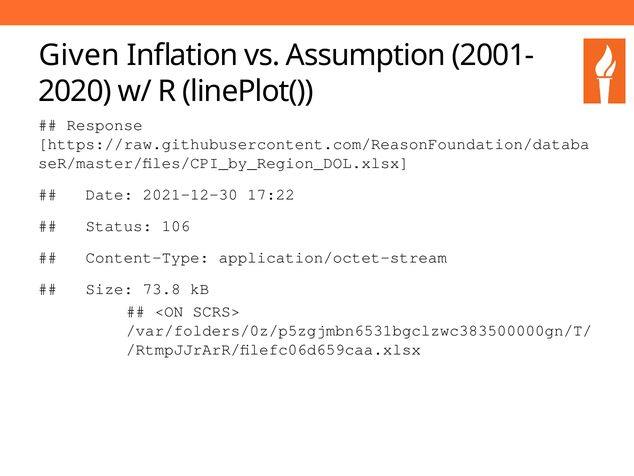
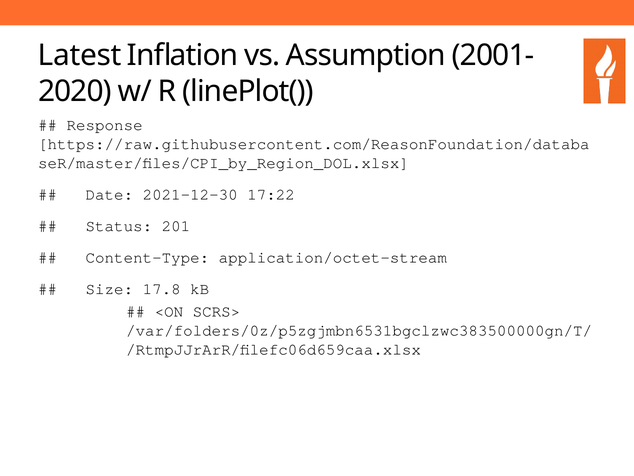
Given: Given -> Latest (80, 55)
106: 106 -> 201 (176, 226)
73.8: 73.8 -> 17.8 (162, 289)
